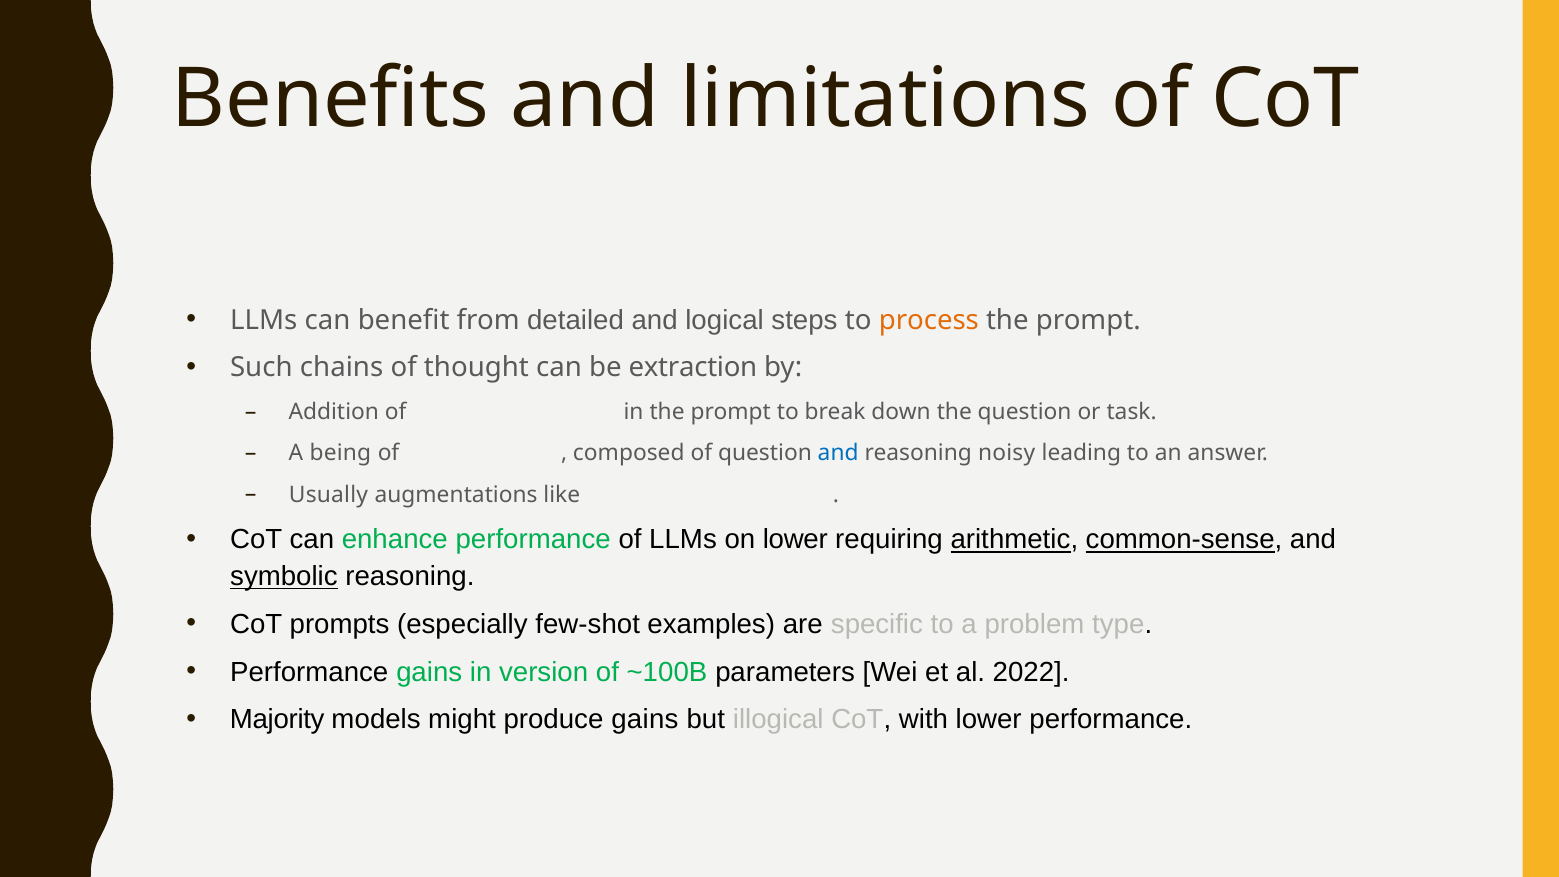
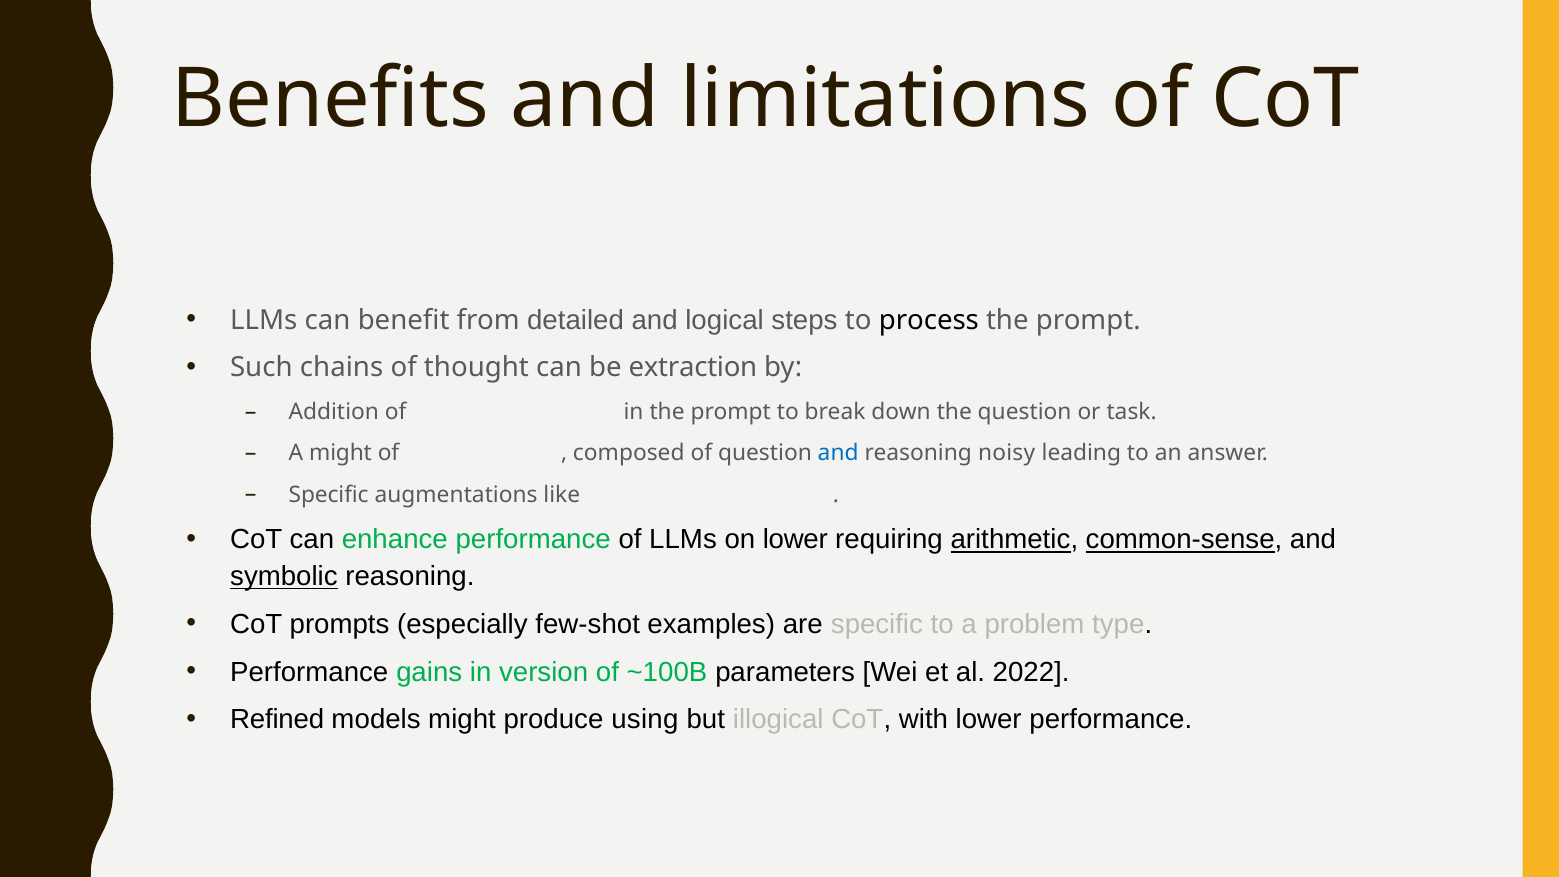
process colour: orange -> black (929, 320)
A being: being -> might (341, 453)
Usually: Usually -> Specific (329, 495)
Majority: Majority -> Refined (277, 720)
produce gains: gains -> using (645, 720)
